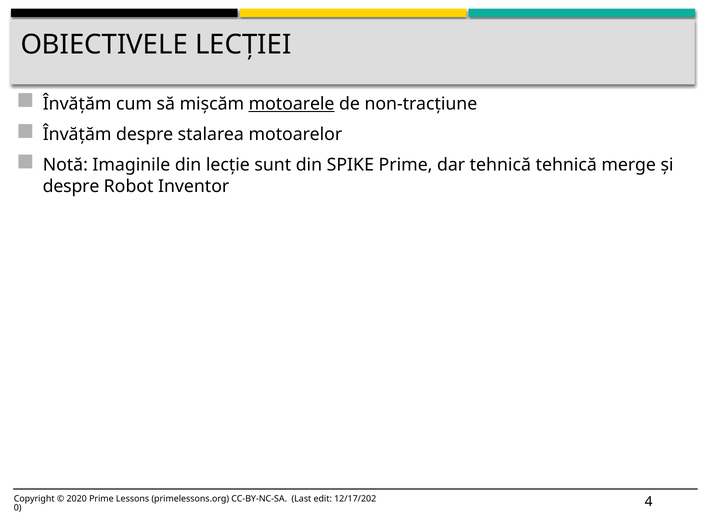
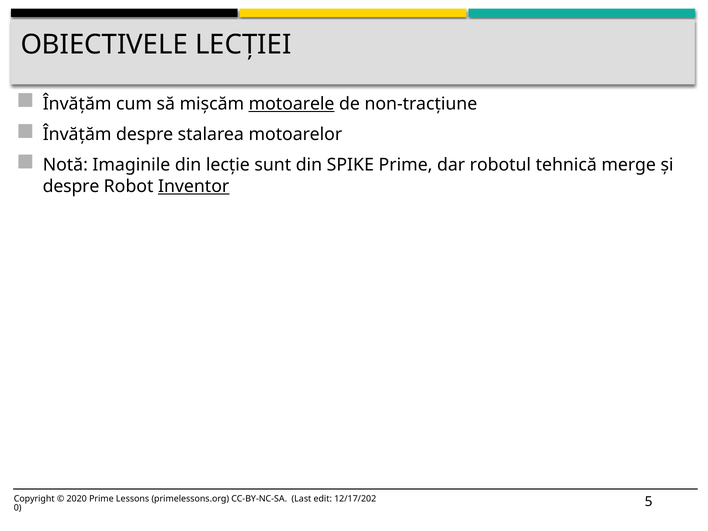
dar tehnică: tehnică -> robotul (500, 165)
Inventor underline: none -> present (194, 186)
4: 4 -> 5 (649, 502)
